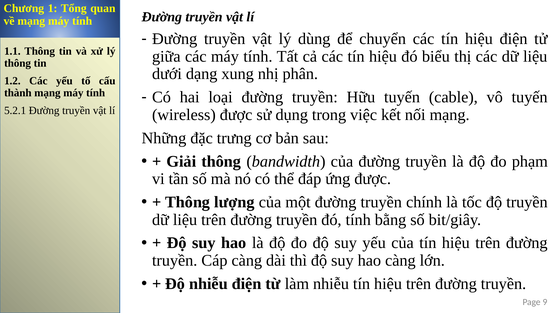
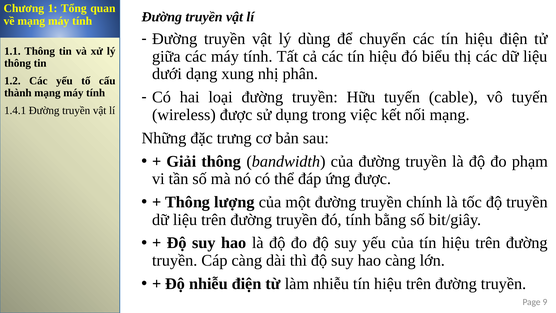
5.2.1: 5.2.1 -> 1.4.1 (15, 110)
